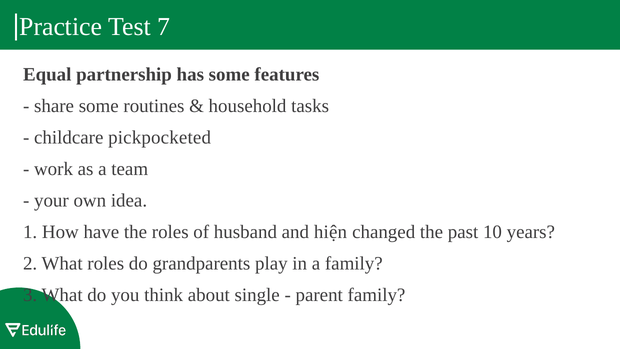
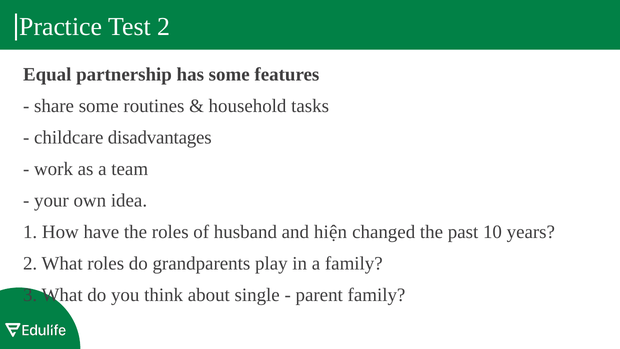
Test 7: 7 -> 2 (164, 27)
pickpocketed: pickpocketed -> disadvantages (160, 137)
